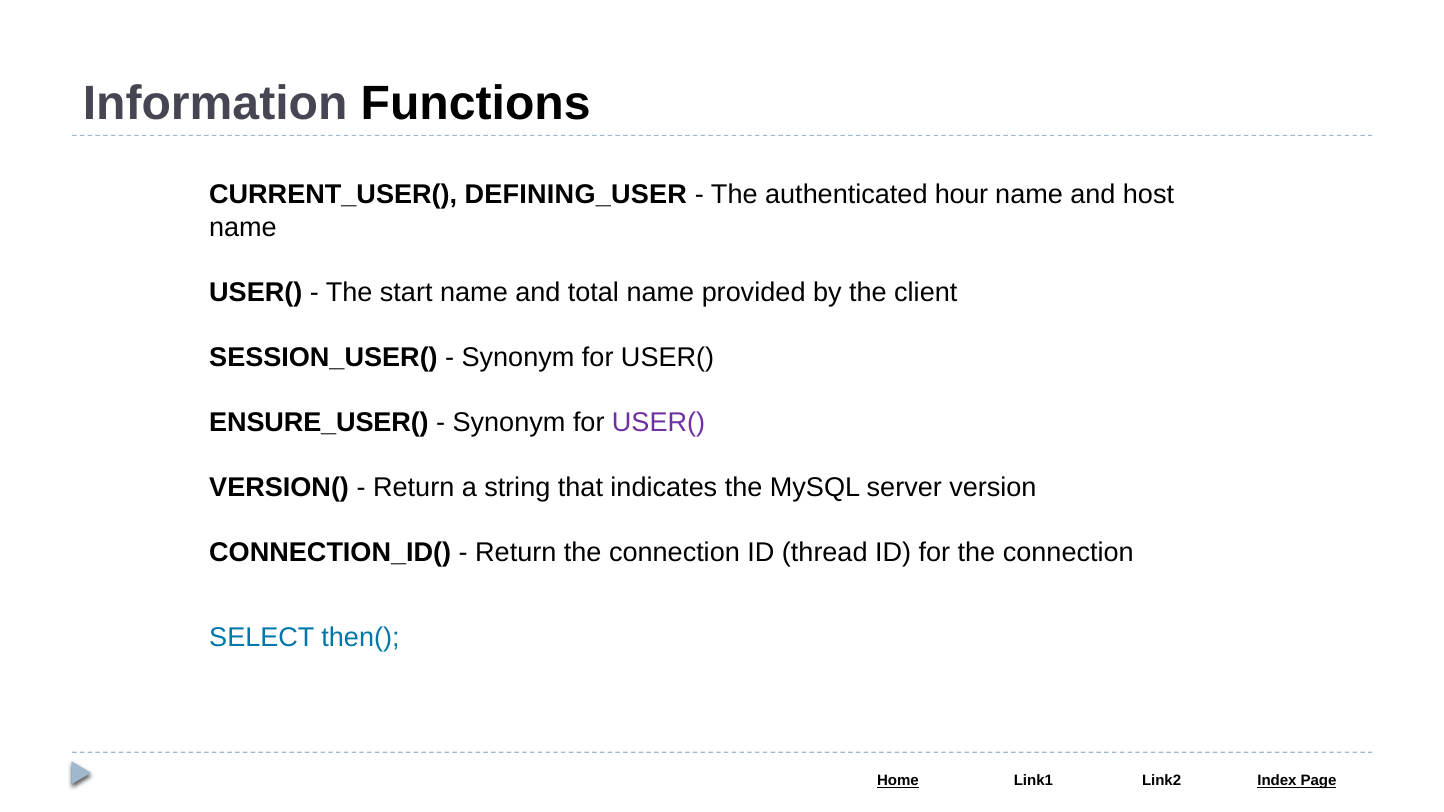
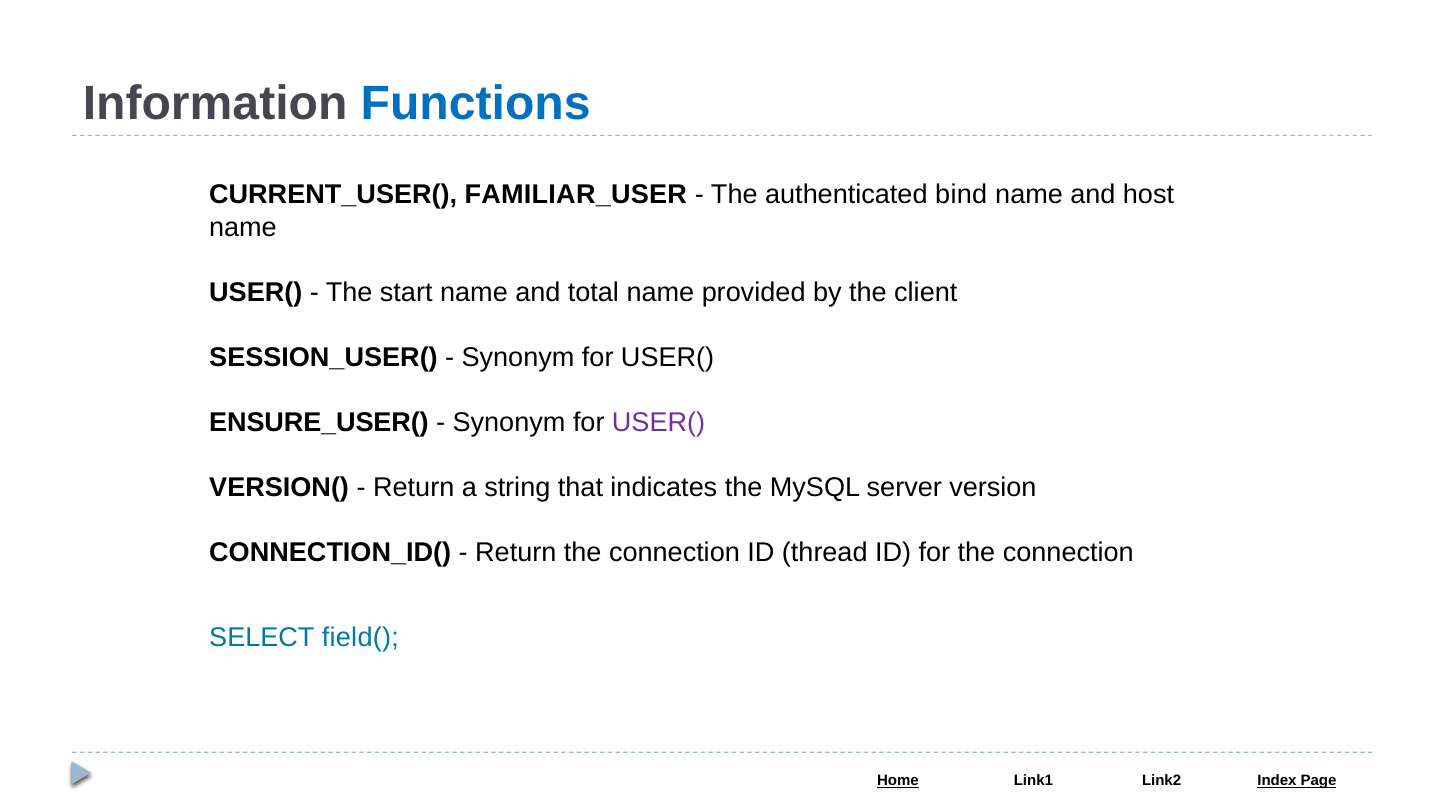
Functions colour: black -> blue (476, 104)
DEFINING_USER: DEFINING_USER -> FAMILIAR_USER (576, 195)
hour: hour -> bind (961, 195)
then(: then( -> field( (360, 638)
